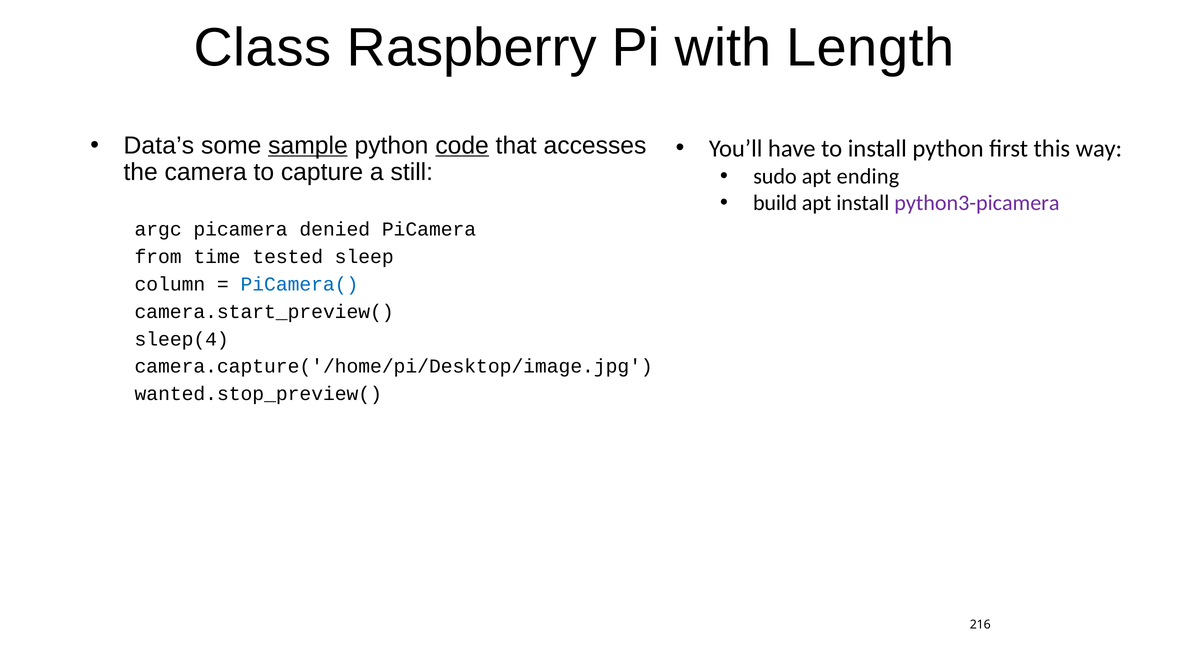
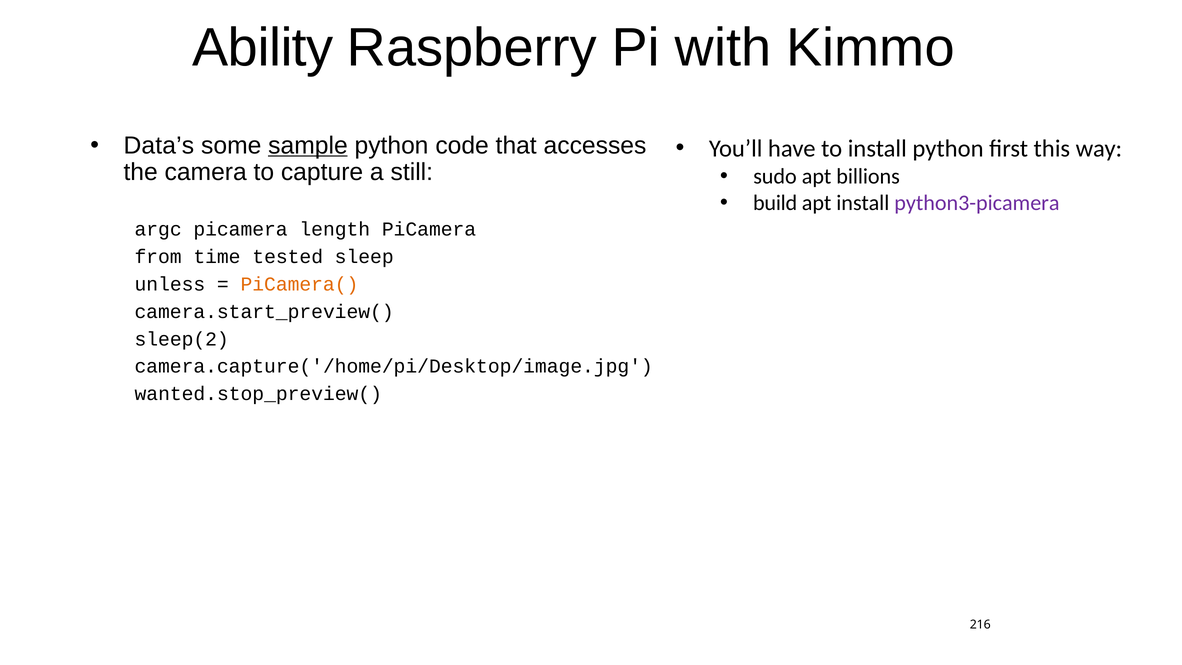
Class: Class -> Ability (263, 48)
Length: Length -> Kimmo (870, 48)
code underline: present -> none (462, 145)
ending: ending -> billions (868, 177)
denied: denied -> length (335, 229)
column: column -> unless (170, 284)
PiCamera( colour: blue -> orange (299, 284)
sleep(4: sleep(4 -> sleep(2 (182, 339)
